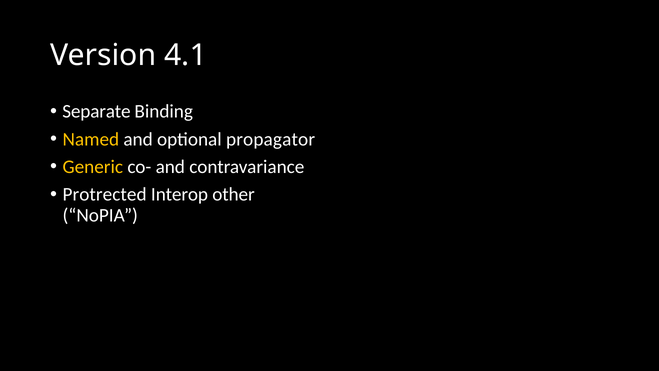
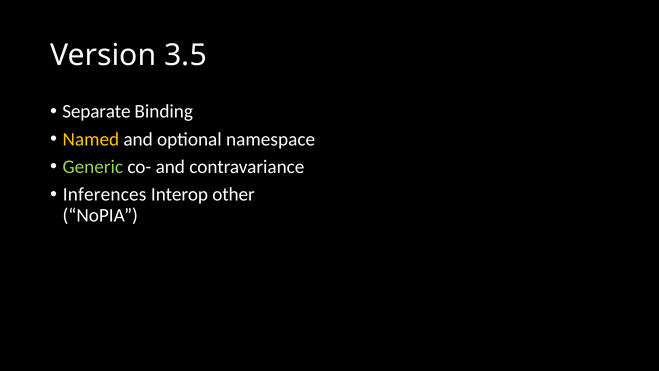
4.1: 4.1 -> 3.5 (186, 55)
propagator: propagator -> namespace (271, 139)
Generic colour: yellow -> light green (93, 167)
Protrected: Protrected -> Inferences (105, 194)
